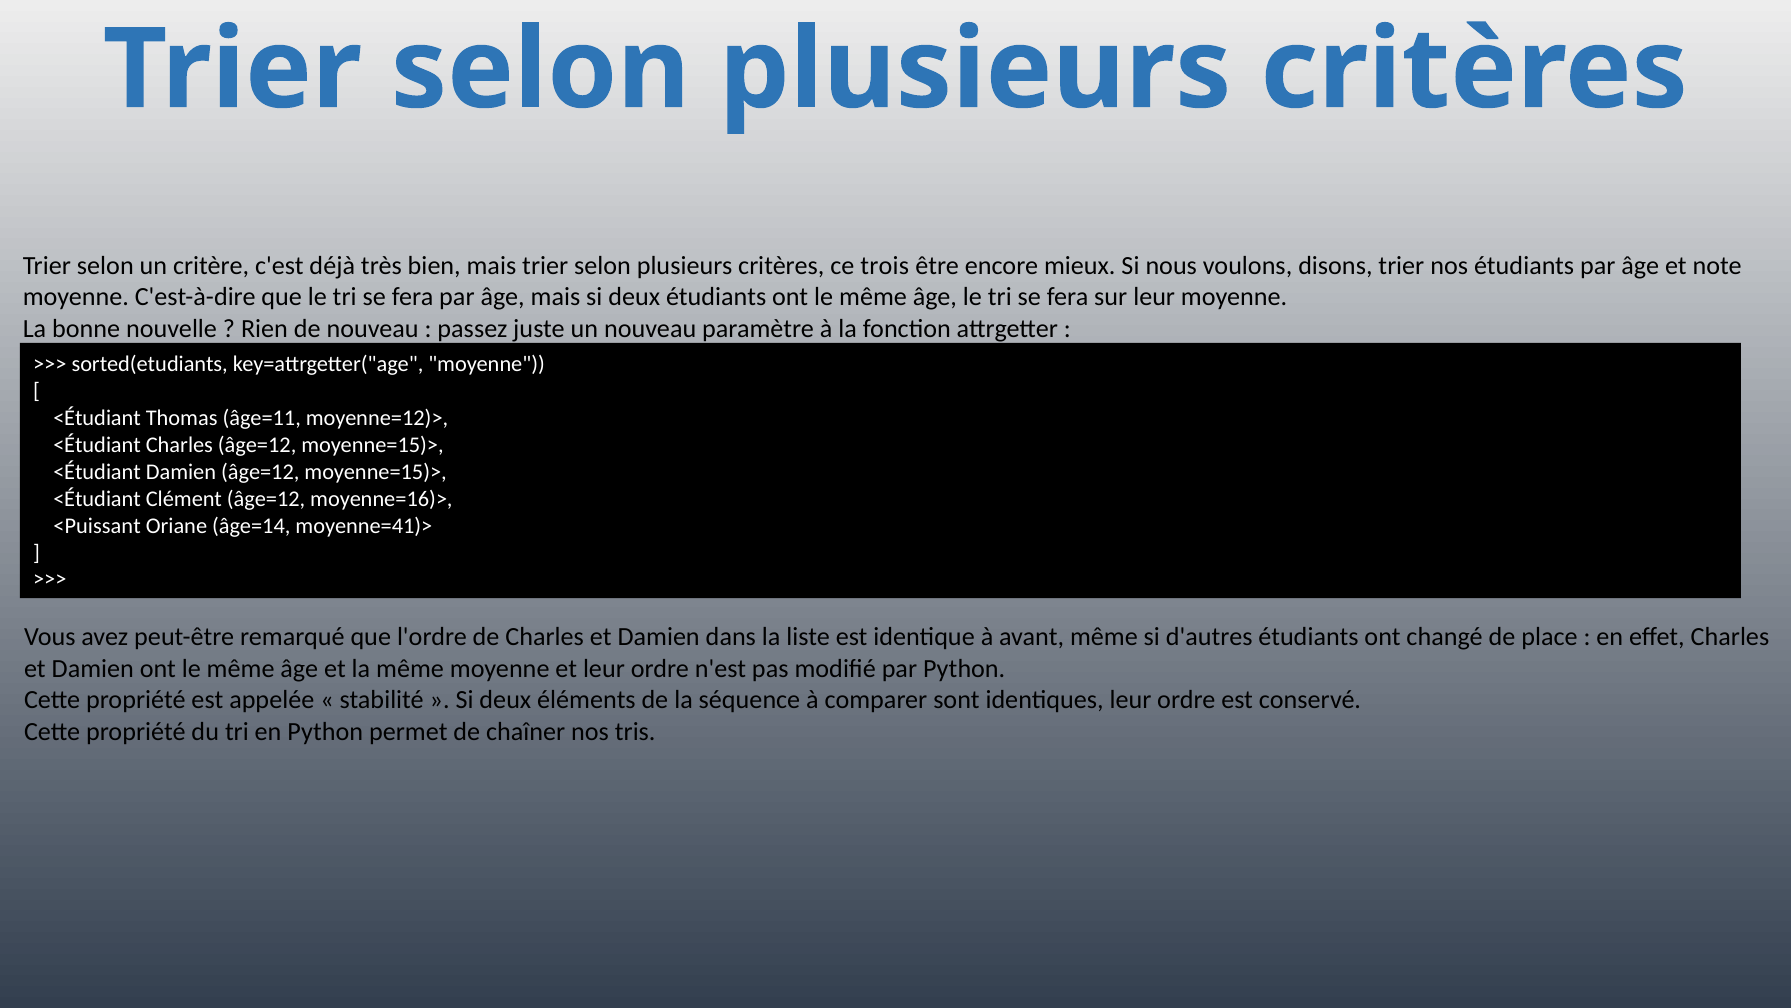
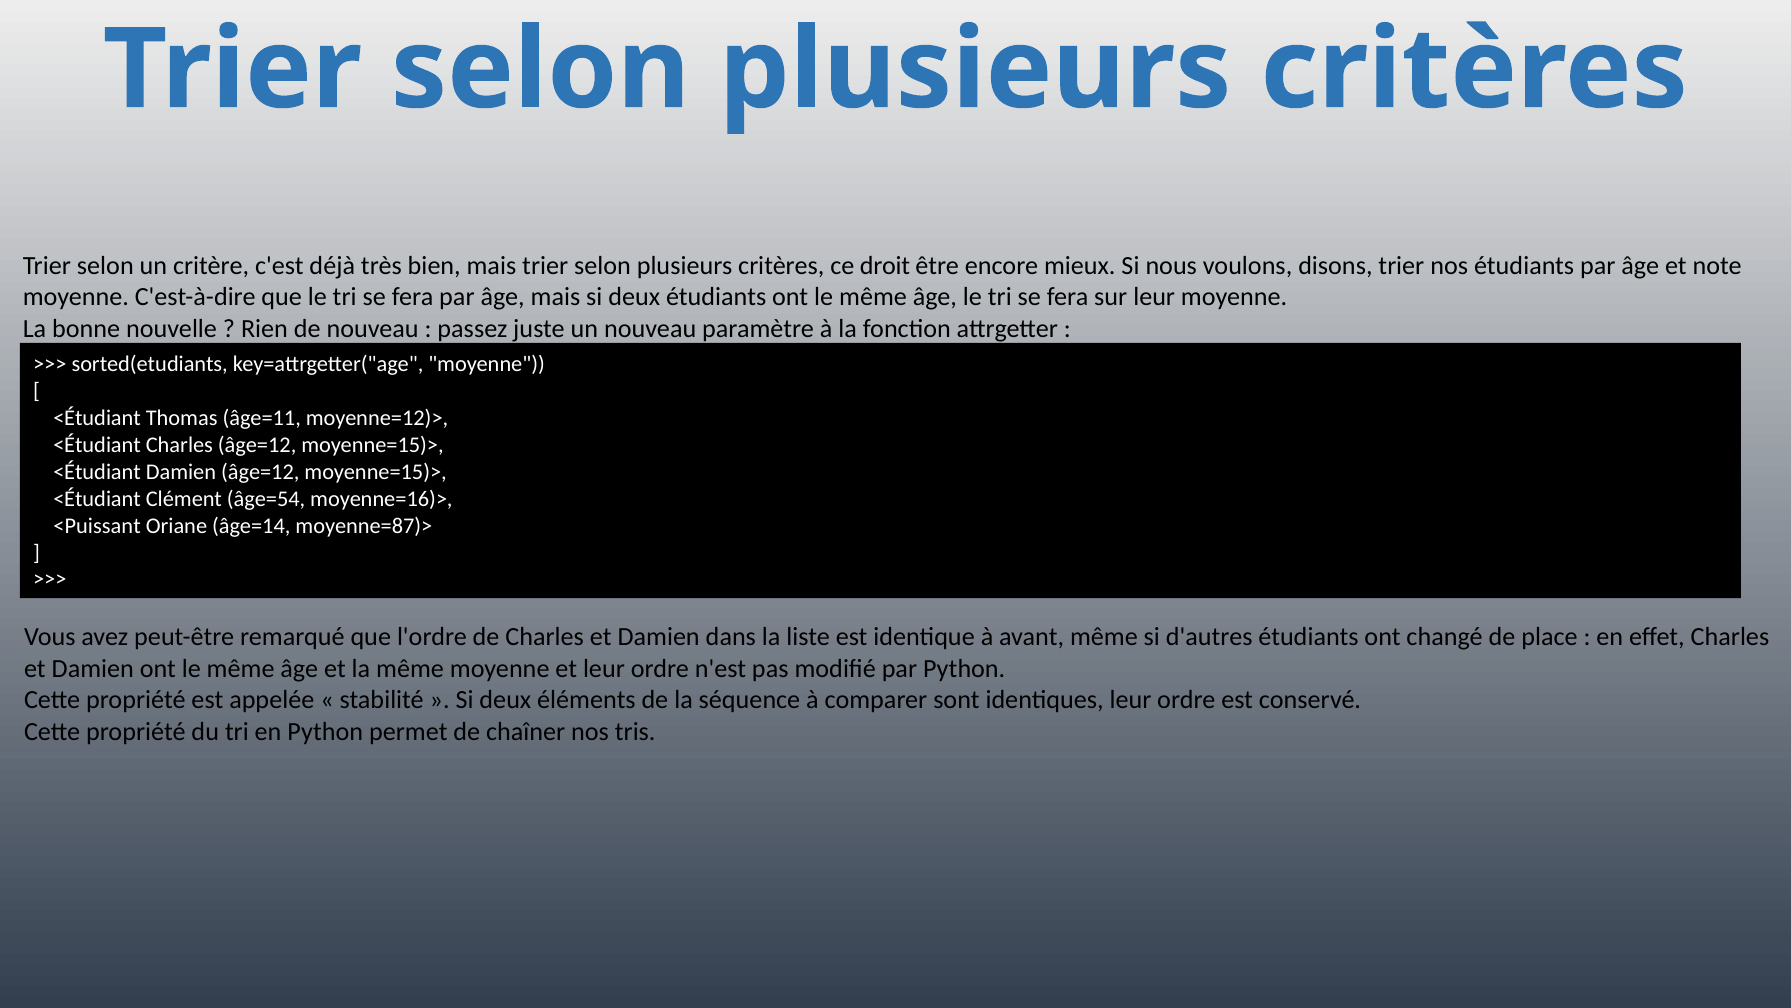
trois: trois -> droit (885, 266)
Clément âge=12: âge=12 -> âge=54 (266, 499)
moyenne=41)>: moyenne=41)> -> moyenne=87)> (364, 526)
